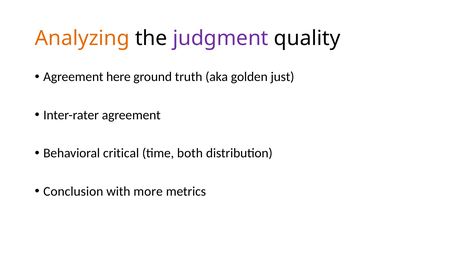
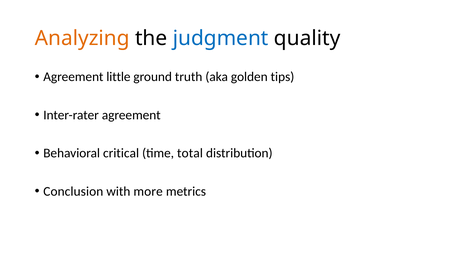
judgment colour: purple -> blue (221, 38)
here: here -> little (118, 77)
just: just -> tips (282, 77)
both: both -> total (190, 154)
